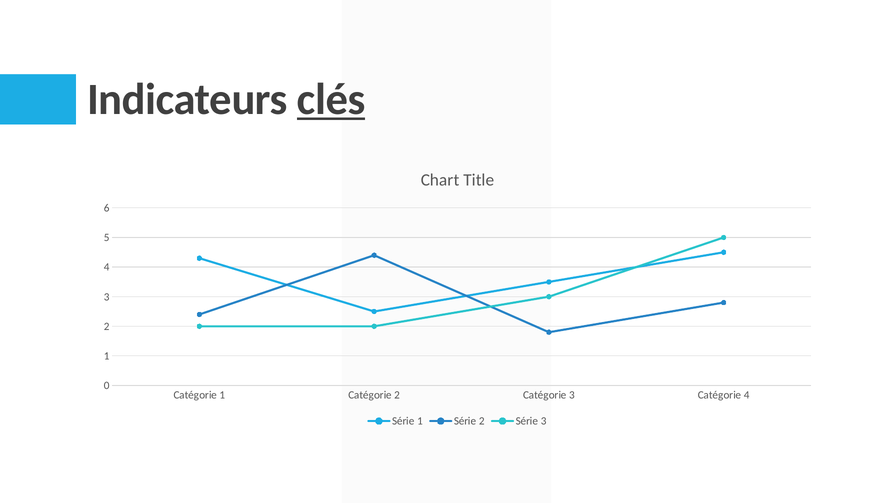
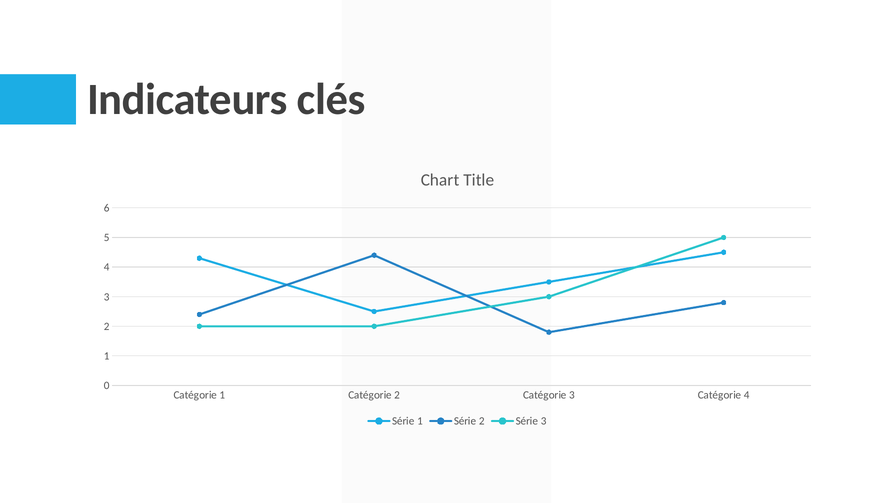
clés underline: present -> none (331, 99)
